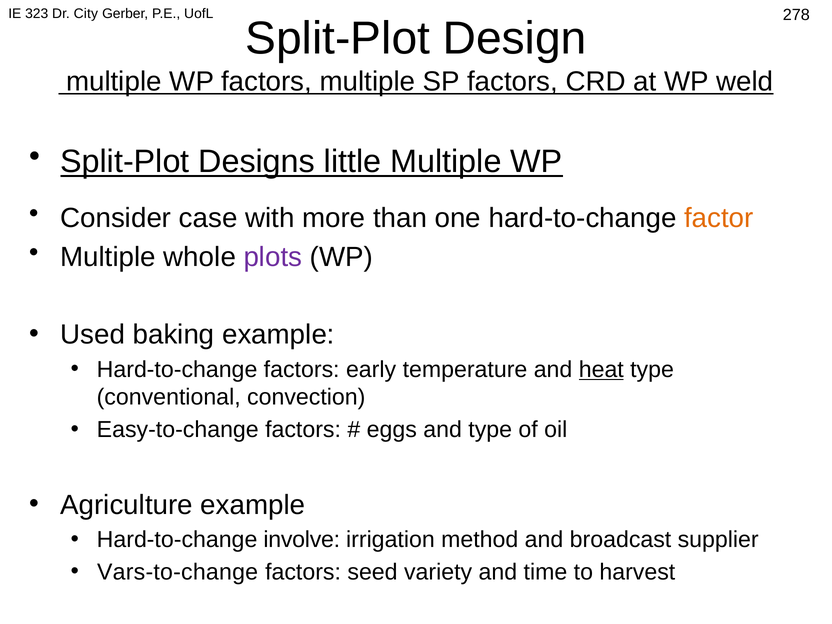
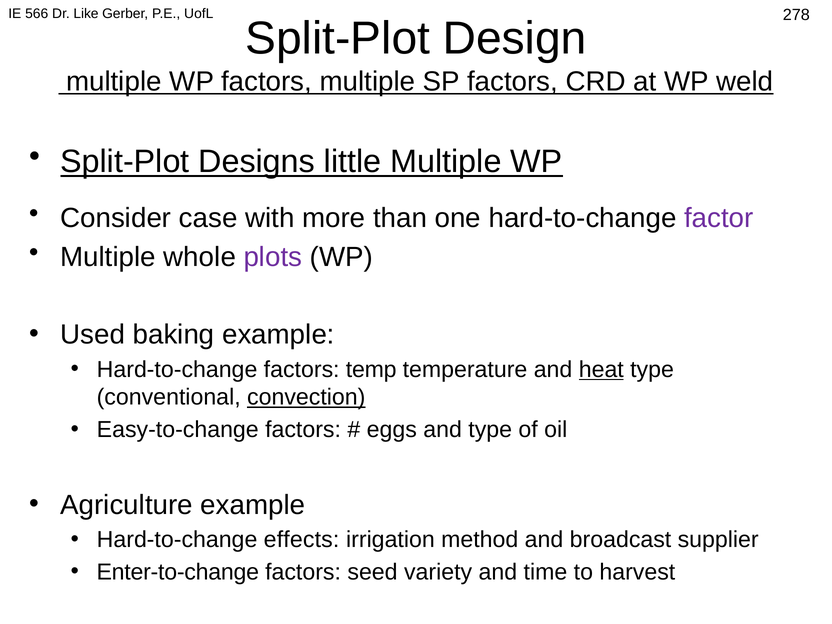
323: 323 -> 566 (37, 13)
City: City -> Like (86, 13)
factor colour: orange -> purple (719, 218)
early: early -> temp (371, 370)
convection underline: none -> present (306, 397)
involve: involve -> effects (302, 540)
Vars-to-change: Vars-to-change -> Enter-to-change (178, 572)
